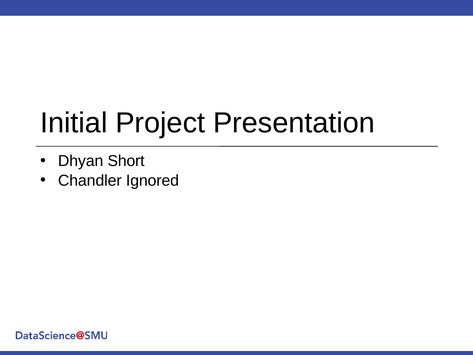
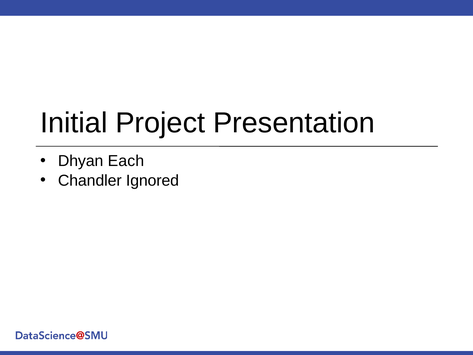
Short: Short -> Each (126, 161)
